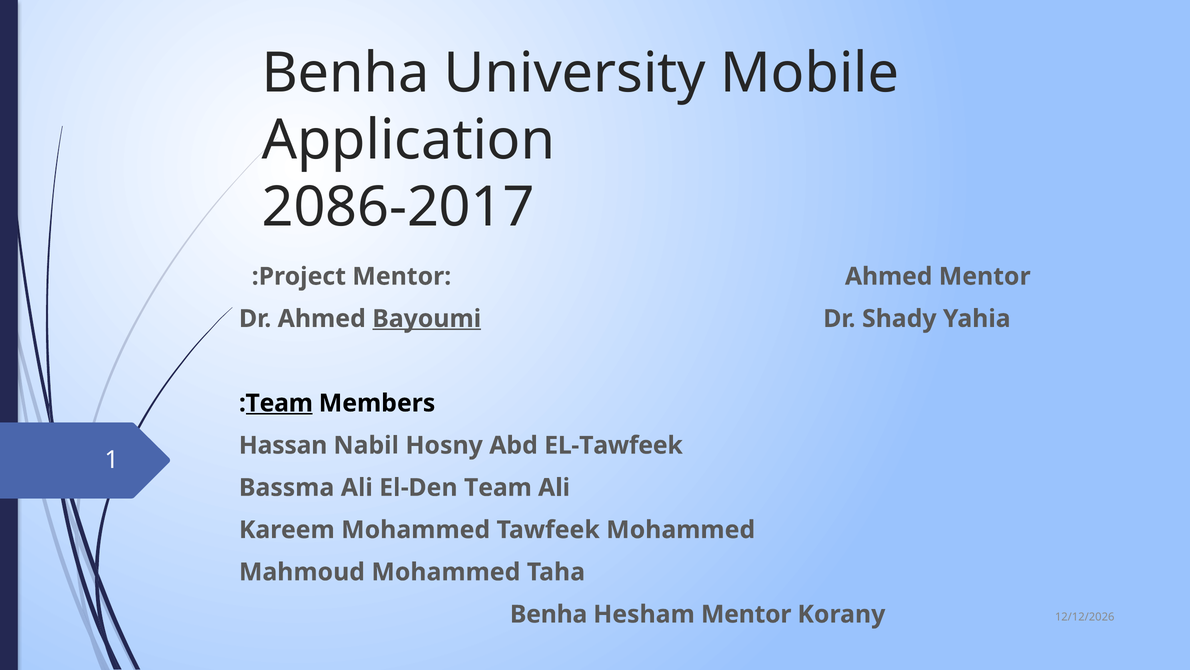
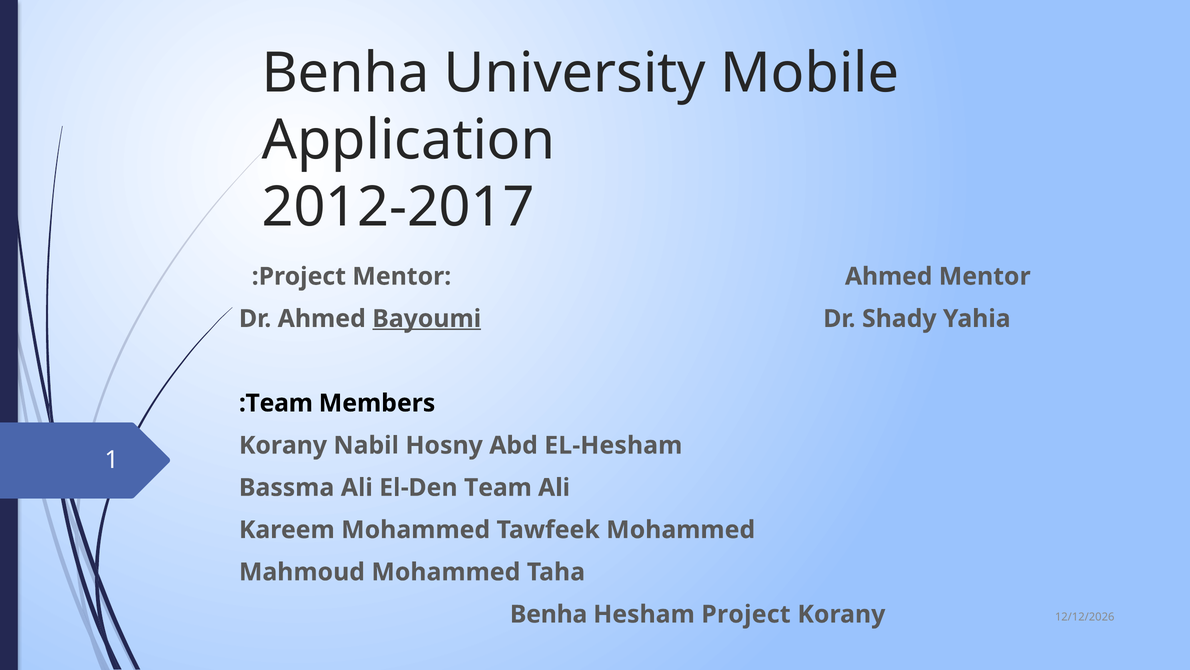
2086-2017: 2086-2017 -> 2012-2017 (398, 207)
Team underline: present -> none (279, 403)
Hassan: Hassan -> Korany (283, 445)
EL-Tawfeek: EL-Tawfeek -> EL-Hesham (613, 445)
Hesham Mentor: Mentor -> Project (746, 614)
